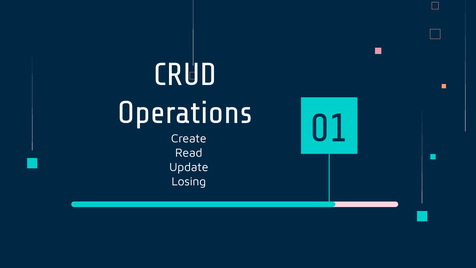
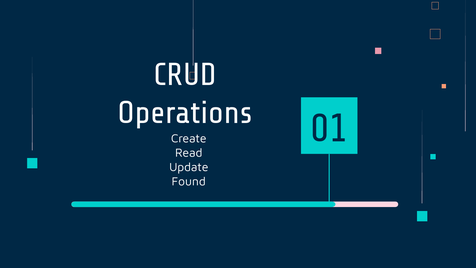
Losing: Losing -> Found (189, 181)
